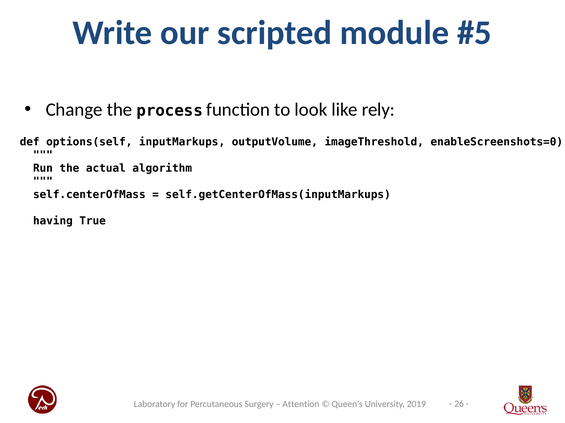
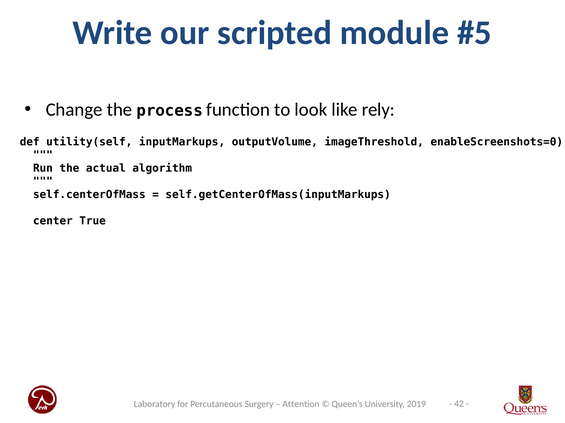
options(self: options(self -> utility(self (89, 142)
having: having -> center (53, 221)
26: 26 -> 42 (459, 405)
